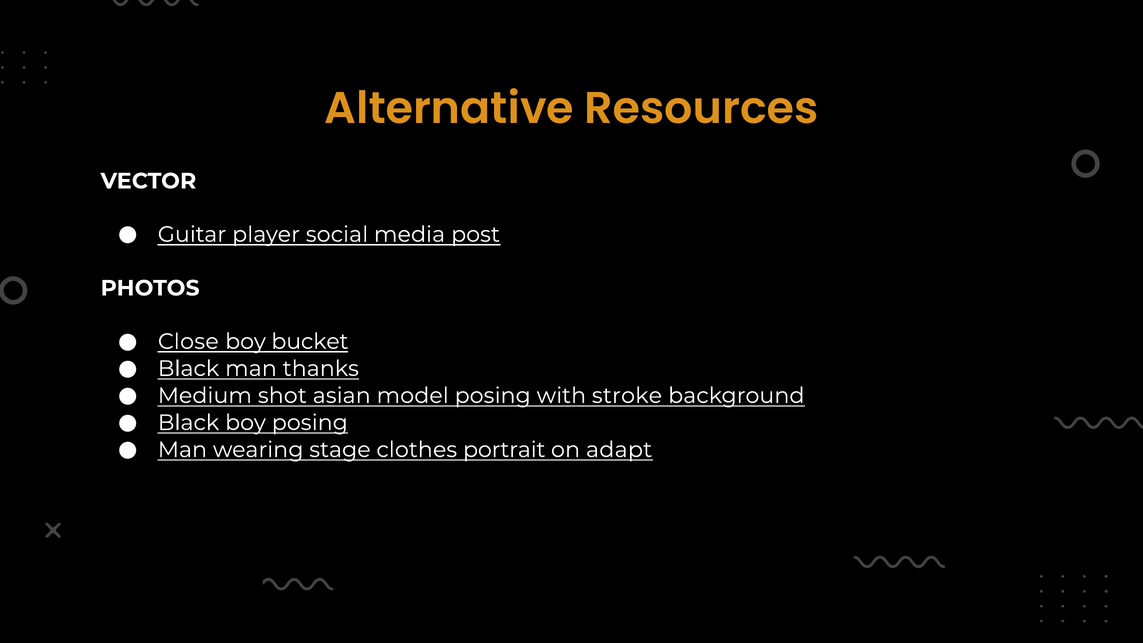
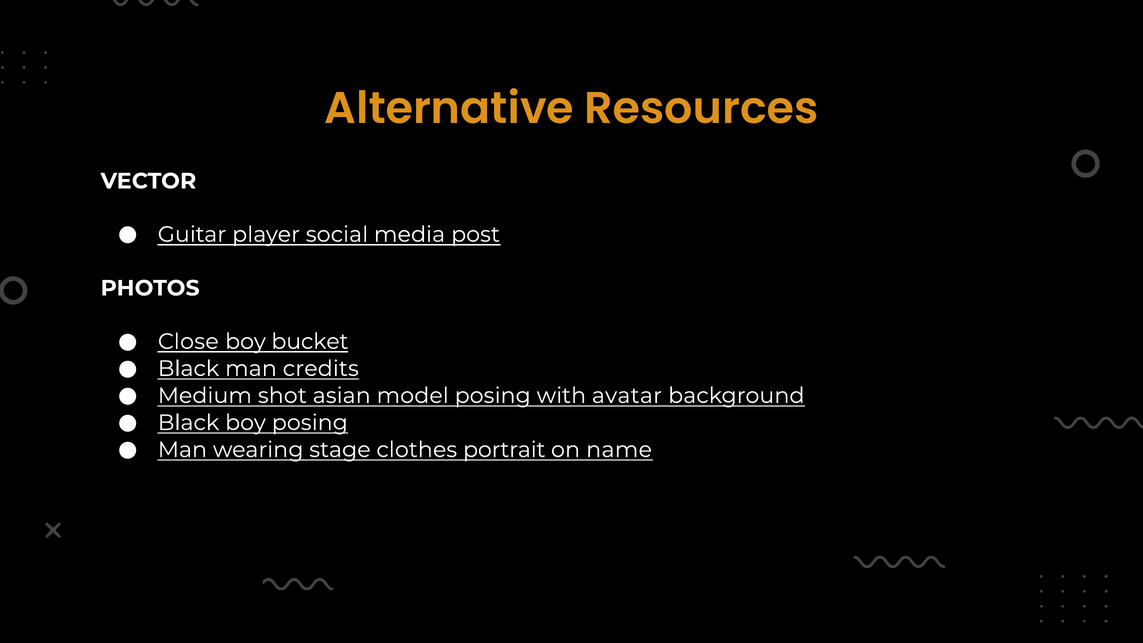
thanks: thanks -> credits (321, 369)
stroke: stroke -> avatar (627, 396)
adapt: adapt -> name (619, 450)
